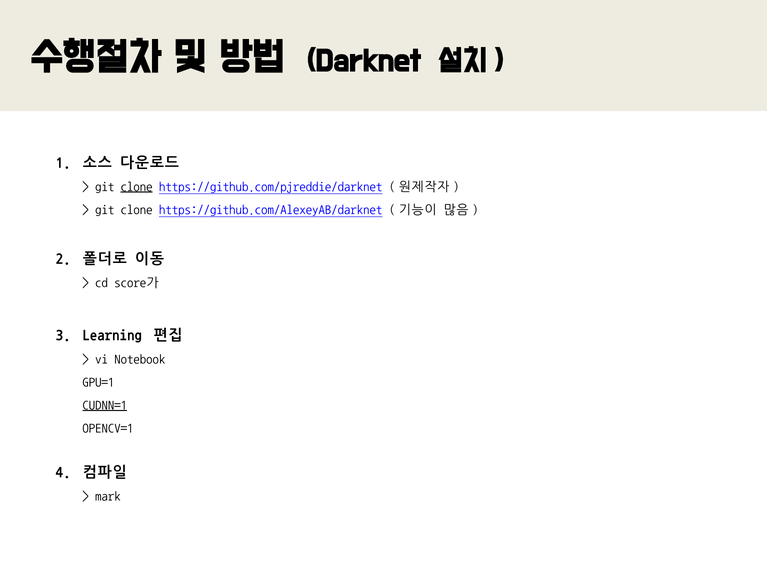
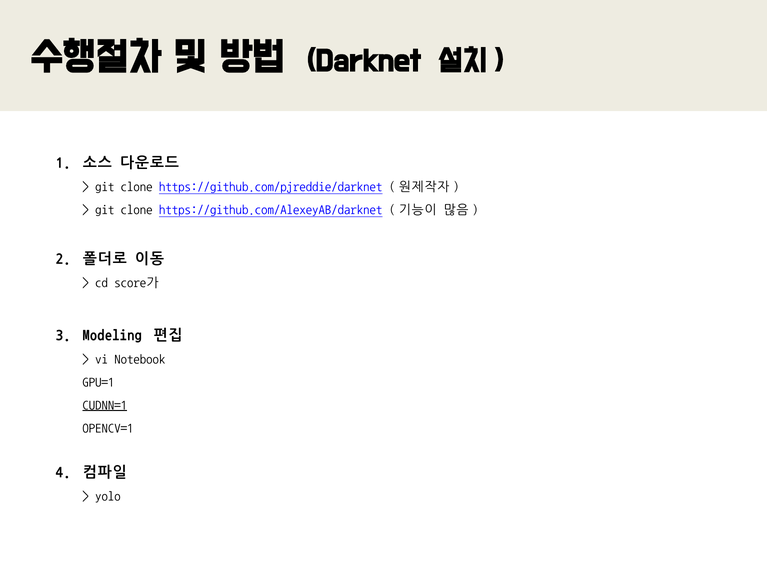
clone underline: present -> none (137, 187)
Learning: Learning -> Modeling (112, 335)
mark: mark -> yolo (108, 496)
